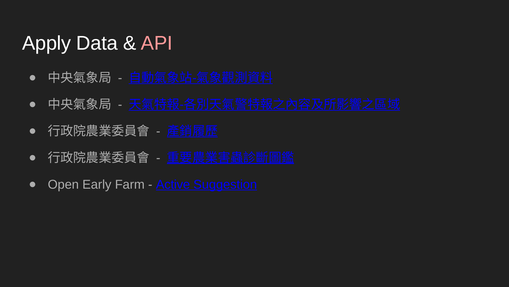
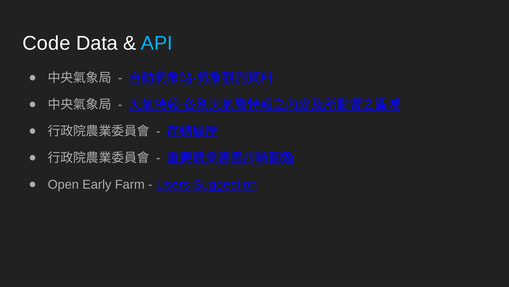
Apply: Apply -> Code (46, 43)
API colour: pink -> light blue (157, 43)
Active: Active -> Users (173, 184)
